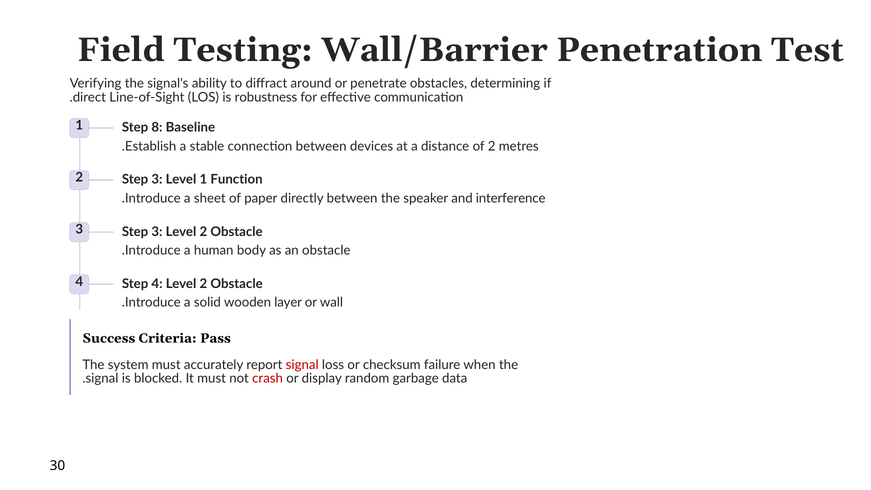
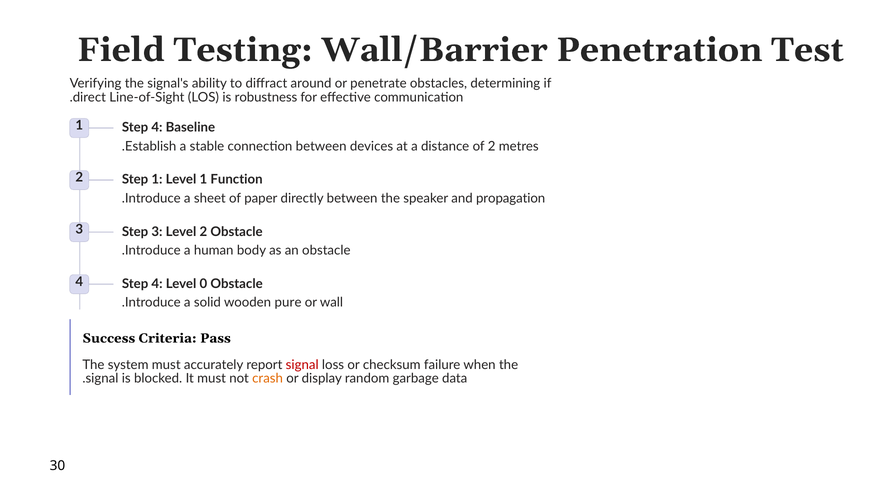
1 Step 8: 8 -> 4 (157, 128)
2 Step 3: 3 -> 1 (157, 180)
interference: interference -> propagation (511, 198)
4 Level 2: 2 -> 0 (203, 284)
layer: layer -> pure (288, 303)
crash colour: red -> orange (268, 378)
